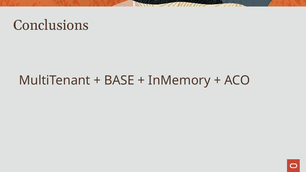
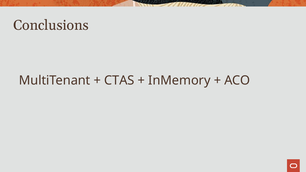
BASE: BASE -> CTAS (119, 80)
